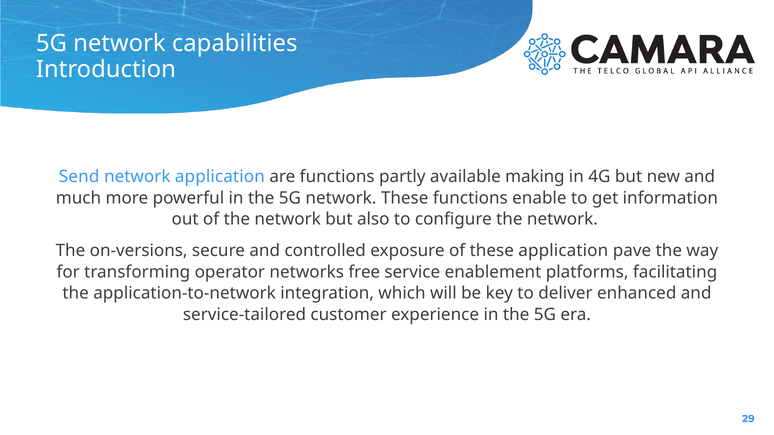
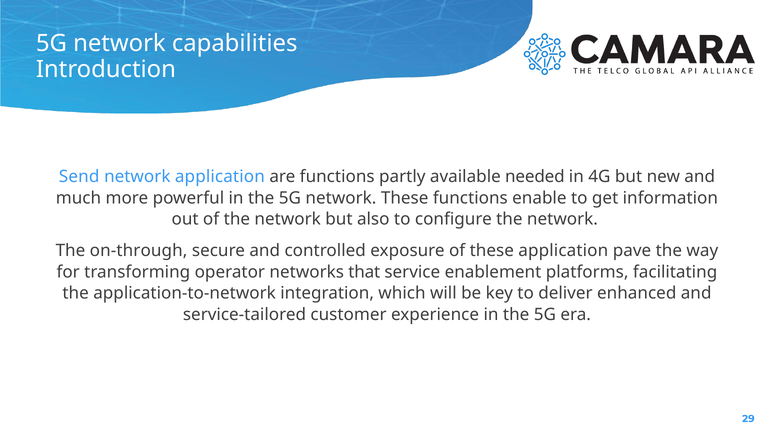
making: making -> needed (535, 177)
on-versions: on-versions -> on-through (139, 251)
free: free -> that (364, 272)
